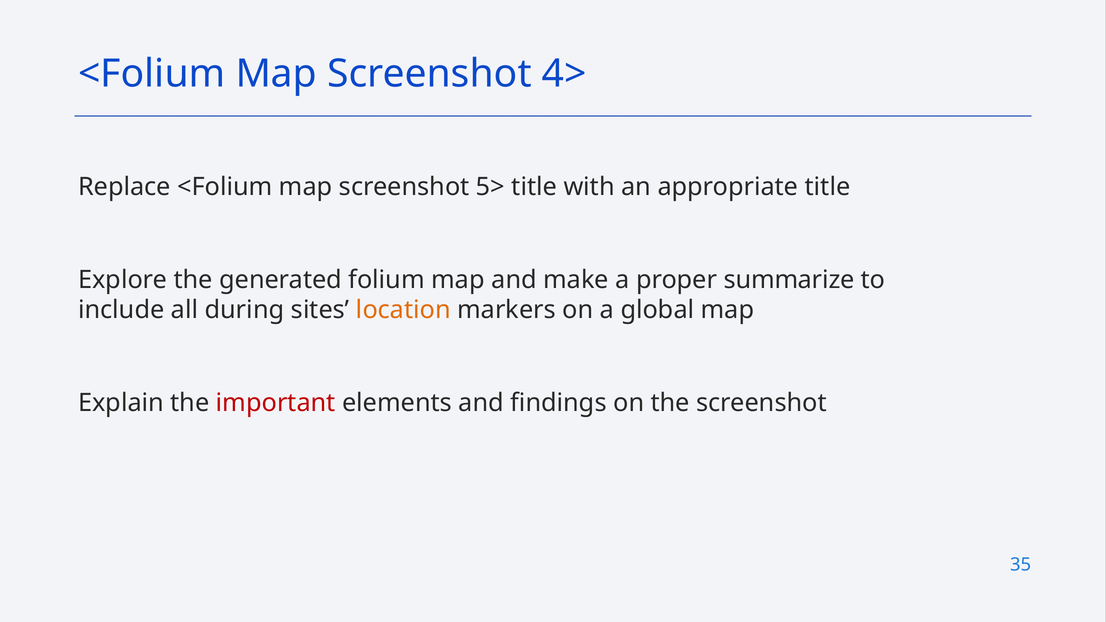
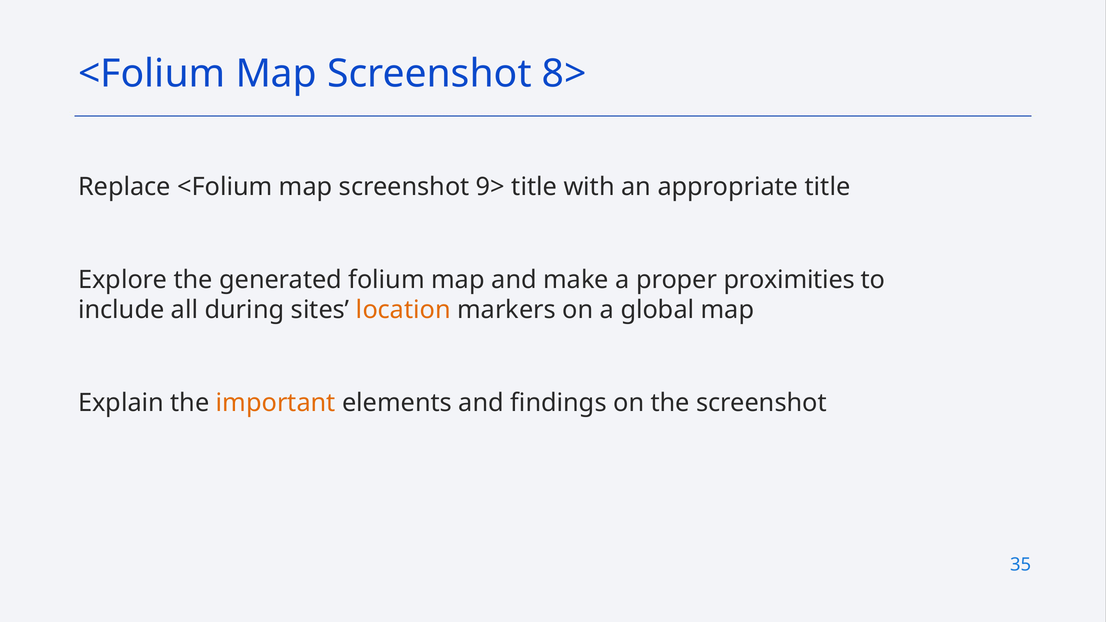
4>: 4> -> 8> (564, 74)
5>: 5> -> 9> (490, 187)
summarize: summarize -> proximities (789, 280)
important colour: red -> orange (276, 403)
